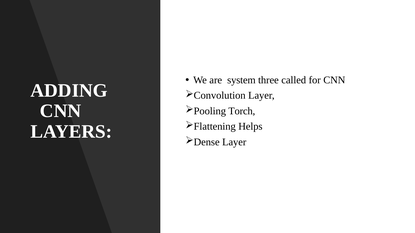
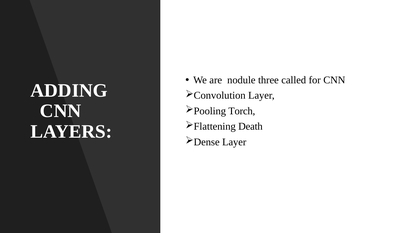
system: system -> nodule (241, 80)
Helps: Helps -> Death (250, 127)
